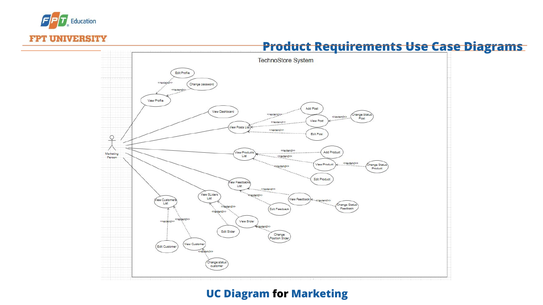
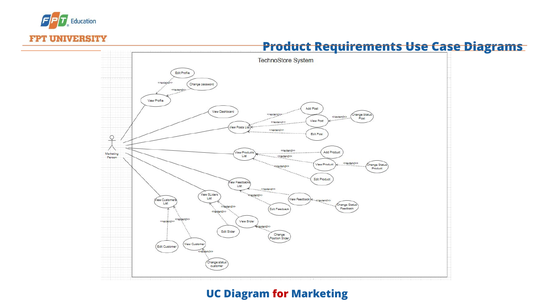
for colour: black -> red (280, 294)
